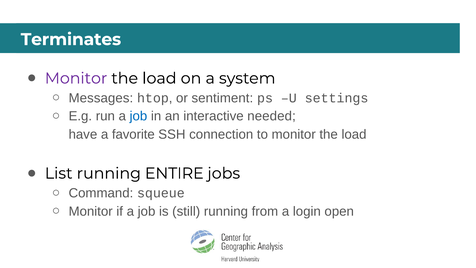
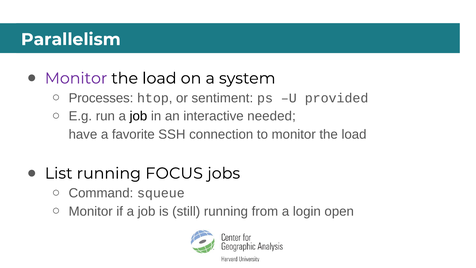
Terminates: Terminates -> Parallelism (71, 39)
Messages: Messages -> Processes (101, 98)
settings: settings -> provided (337, 98)
job colour: blue -> black (138, 116)
ENTIRE: ENTIRE -> FOCUS (174, 173)
